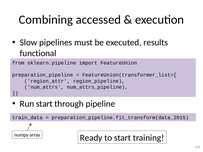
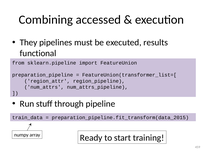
Slow: Slow -> They (29, 43)
Run start: start -> stuff (44, 104)
